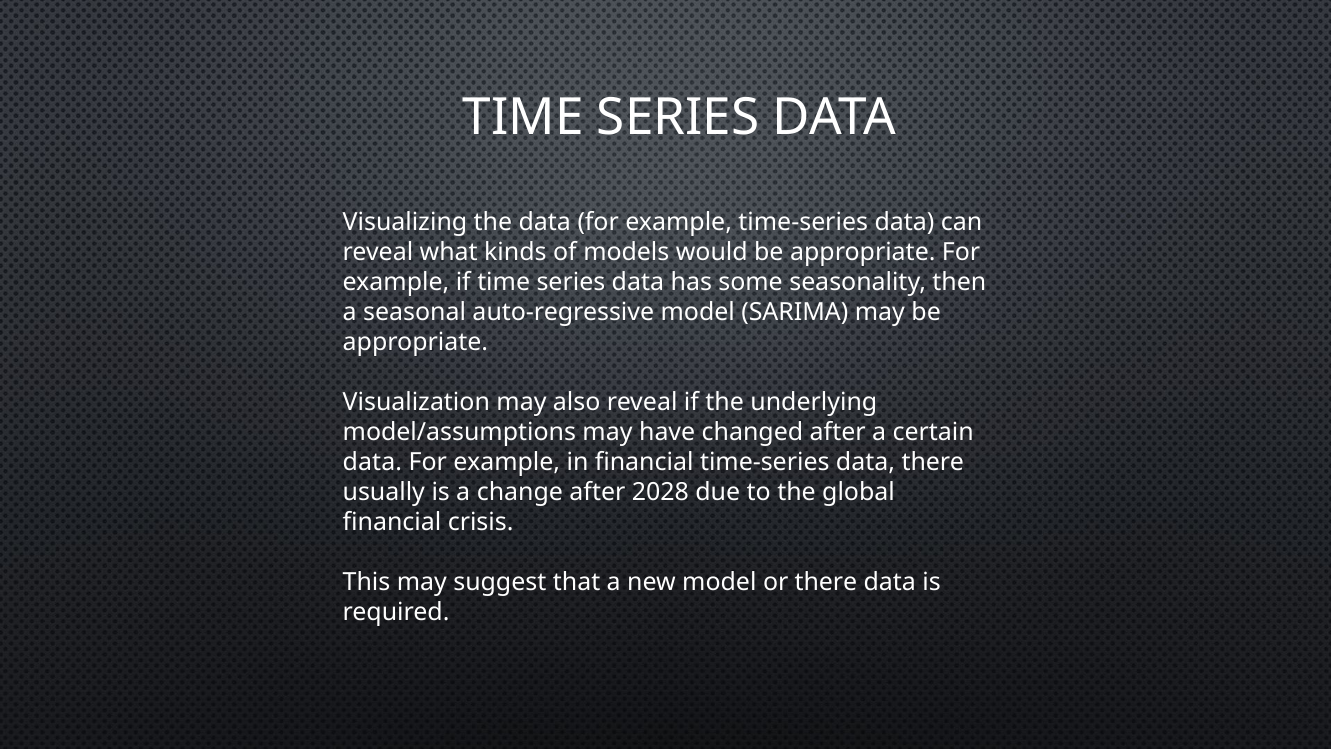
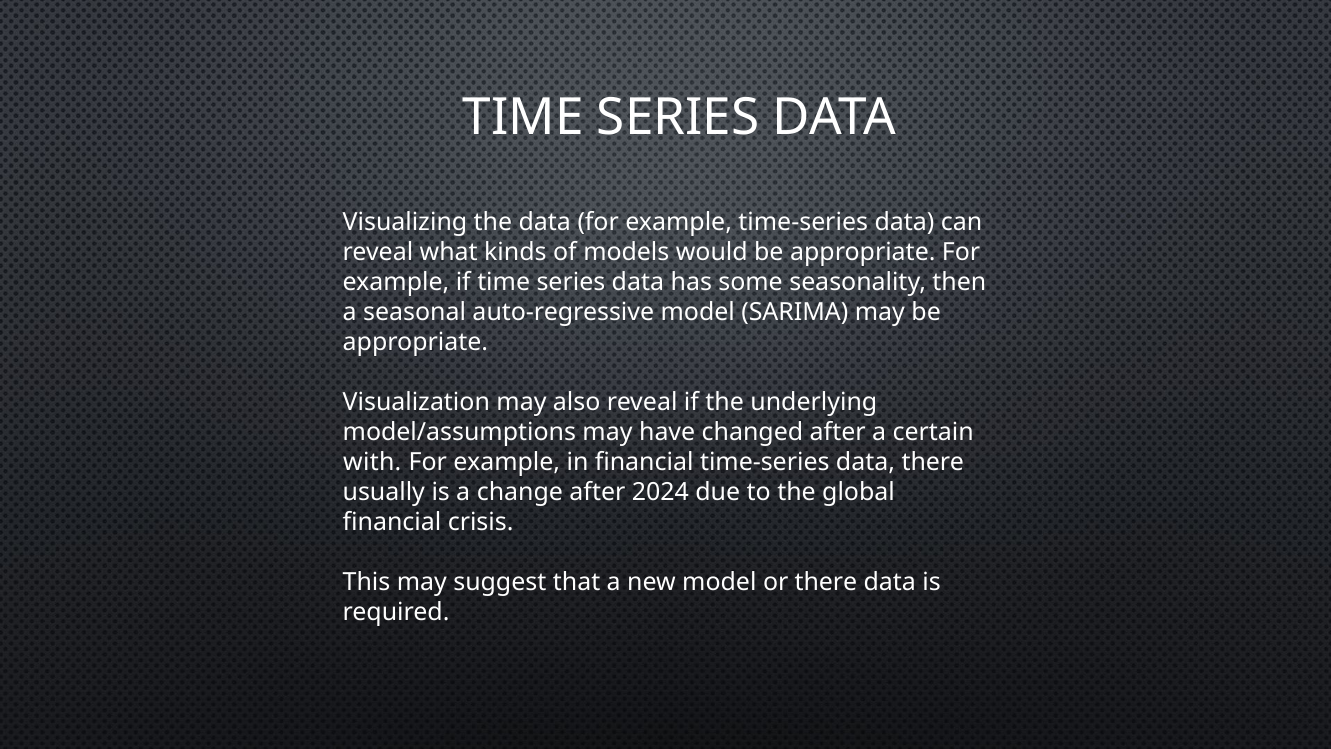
data: data -> with (372, 462)
2028: 2028 -> 2024 (660, 492)
